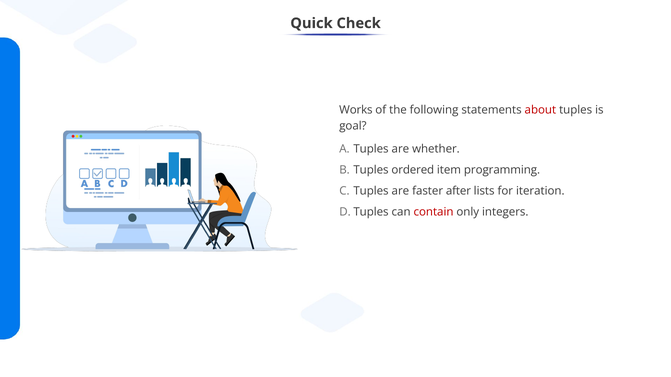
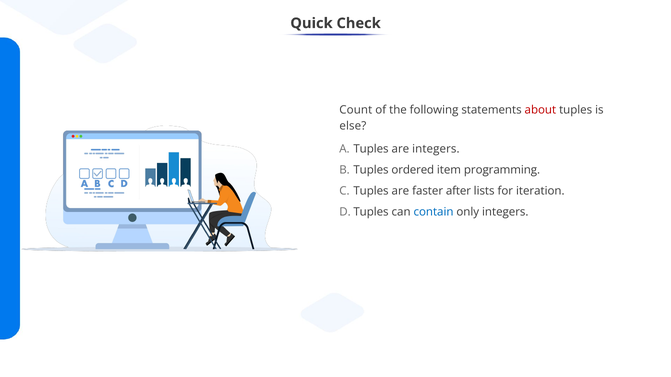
Works: Works -> Count (356, 110)
goal: goal -> else (353, 126)
are whether: whether -> integers (436, 149)
contain colour: red -> blue (433, 212)
